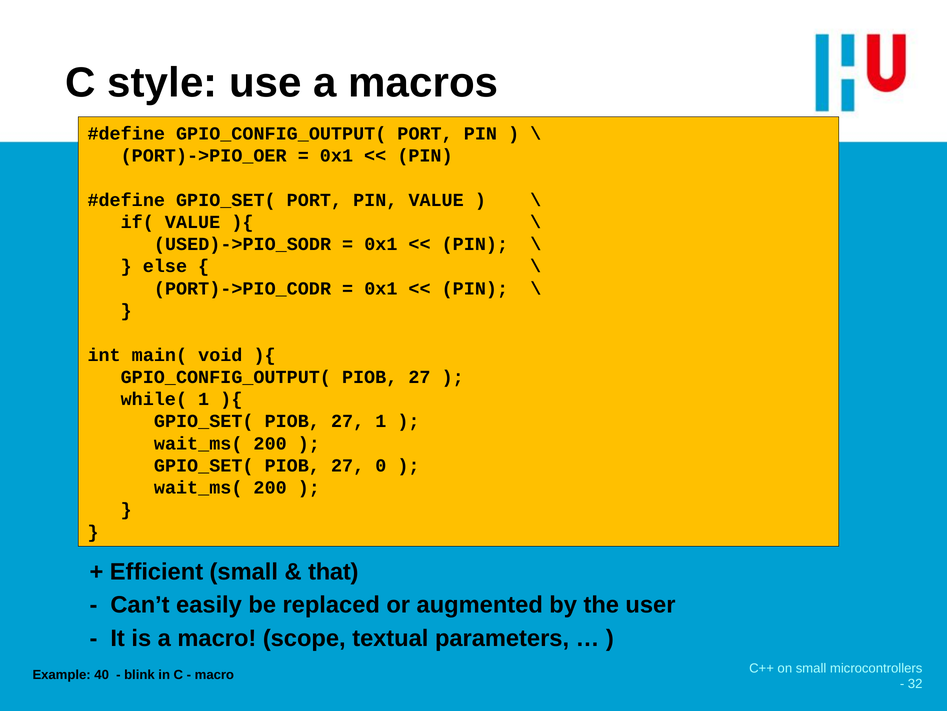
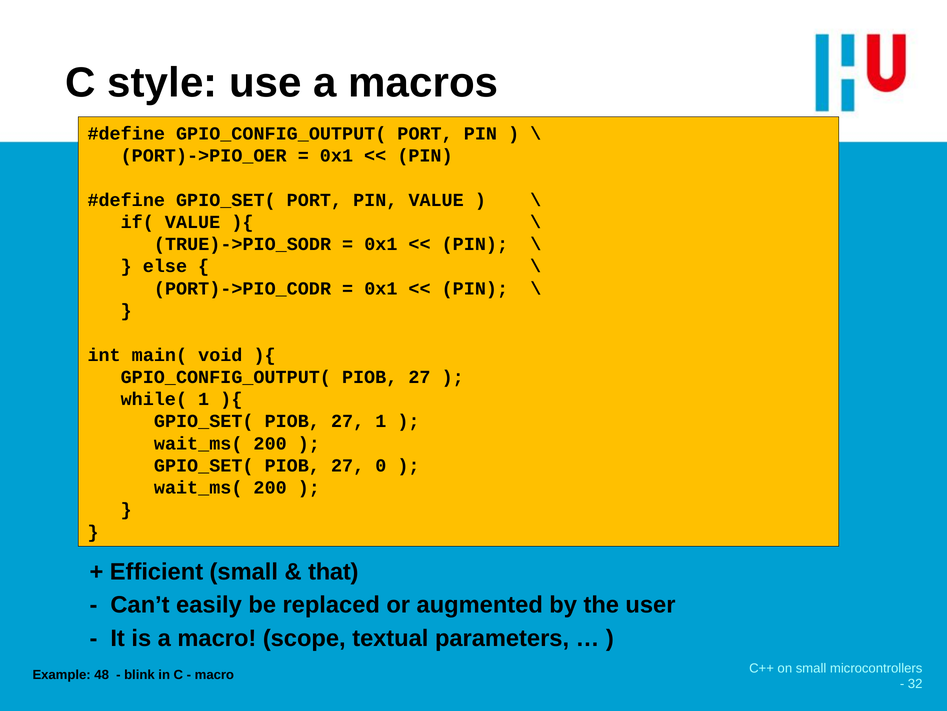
USED)->PIO_SODR: USED)->PIO_SODR -> TRUE)->PIO_SODR (243, 244)
40: 40 -> 48 (102, 674)
